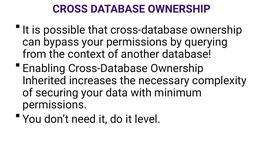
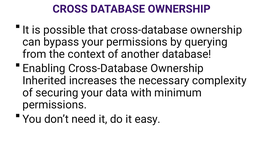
level: level -> easy (148, 119)
